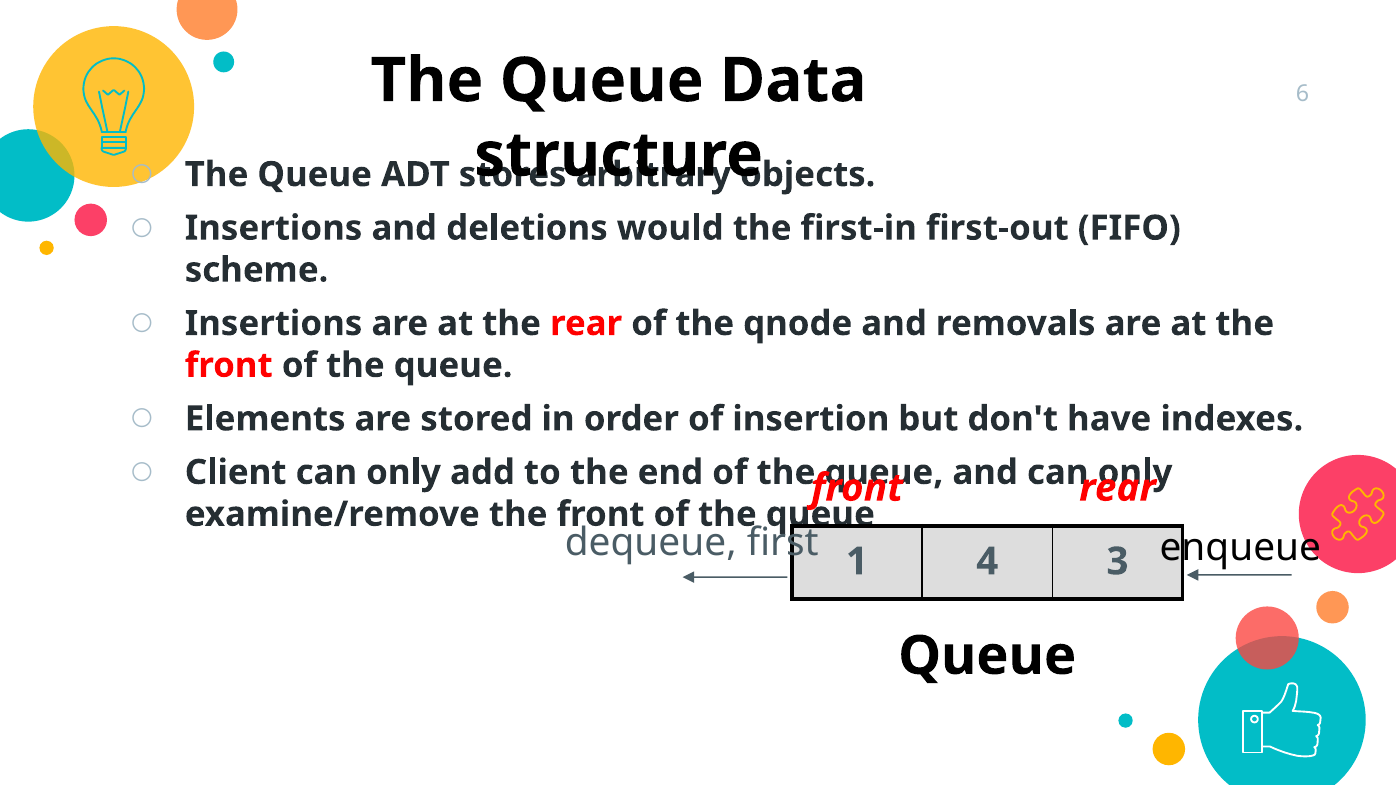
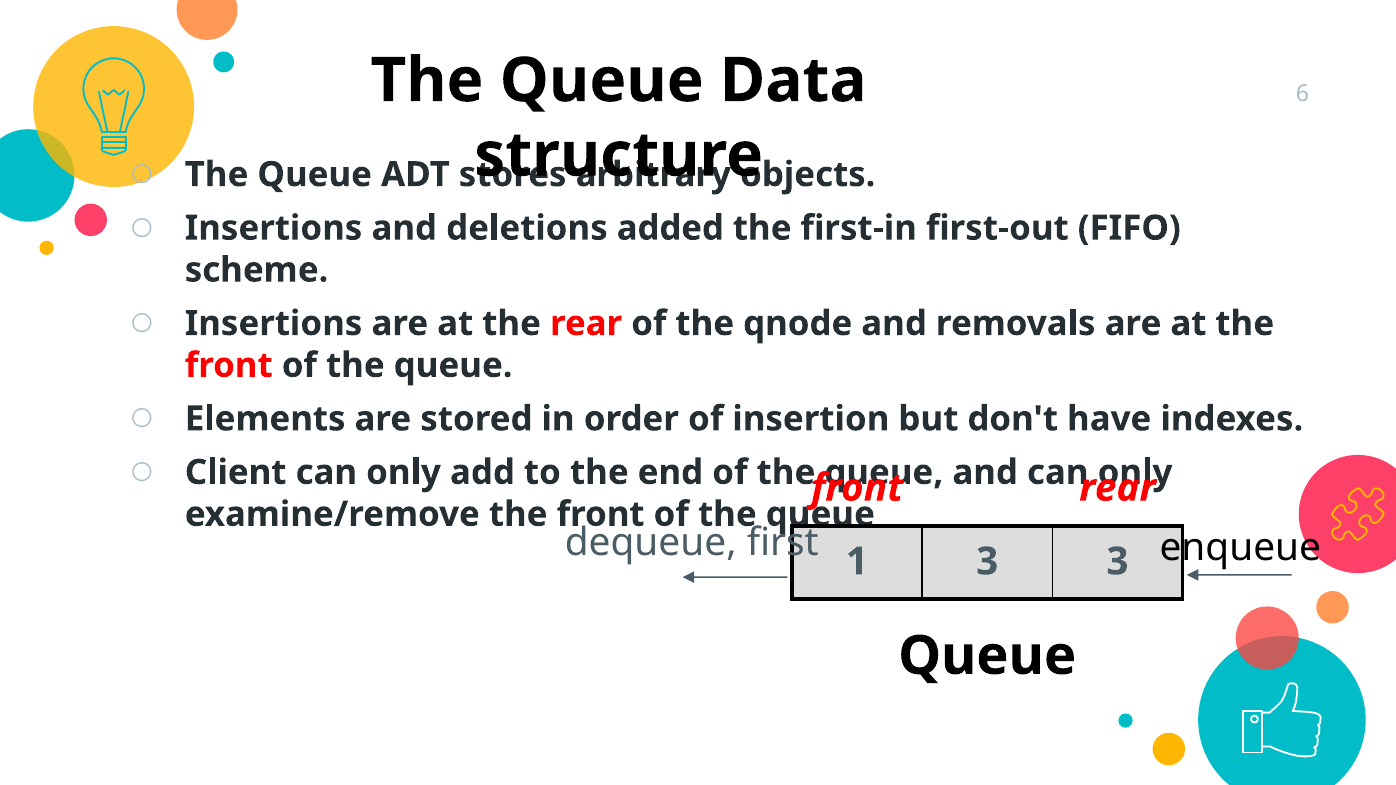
would: would -> added (670, 228)
1 4: 4 -> 3 (987, 562)
